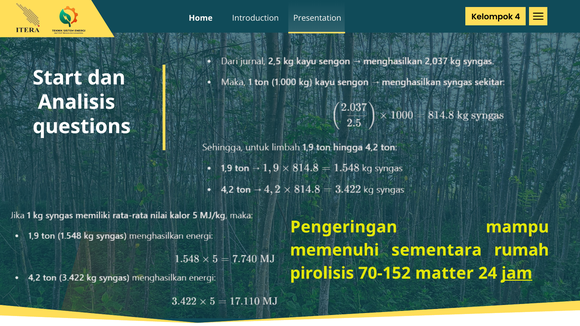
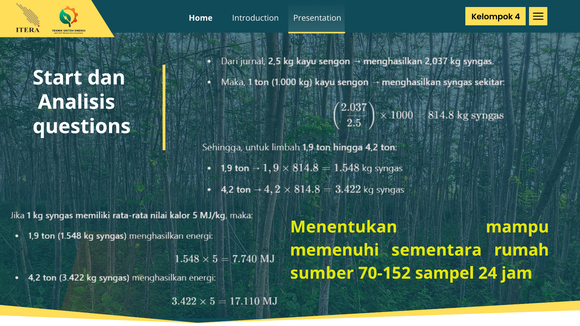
Pengeringan: Pengeringan -> Menentukan (344, 227)
pirolisis: pirolisis -> sumber (322, 273)
matter: matter -> sampel (445, 273)
jam underline: present -> none (517, 273)
